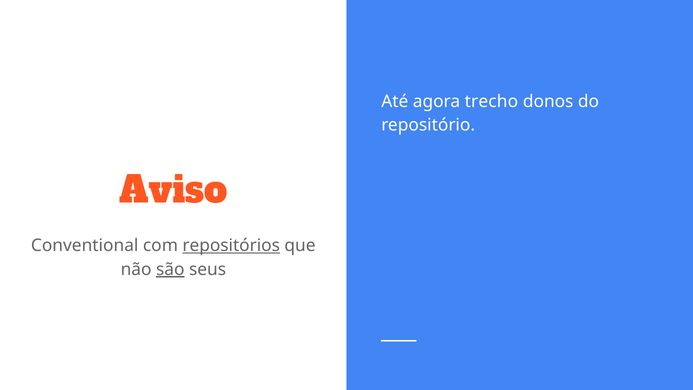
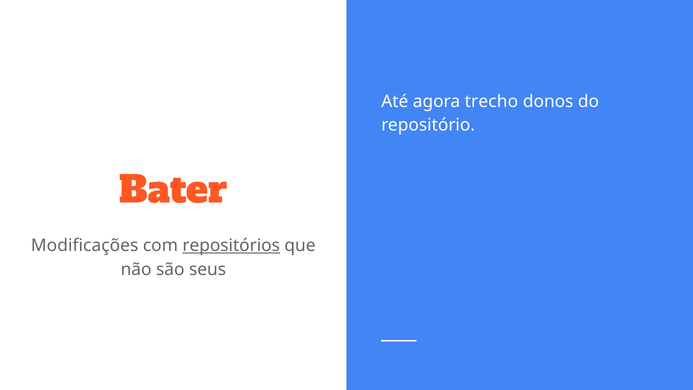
Aviso: Aviso -> Bater (173, 191)
Conventional: Conventional -> Modificações (85, 246)
são underline: present -> none (170, 269)
